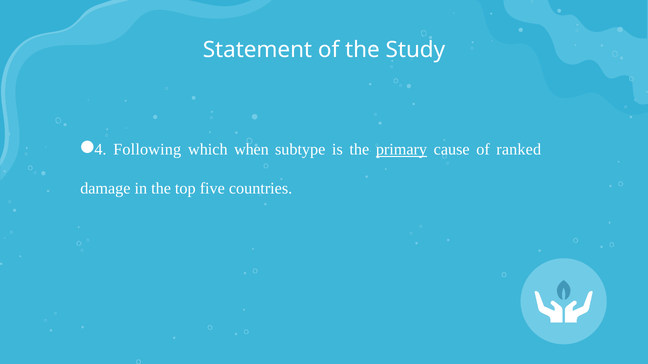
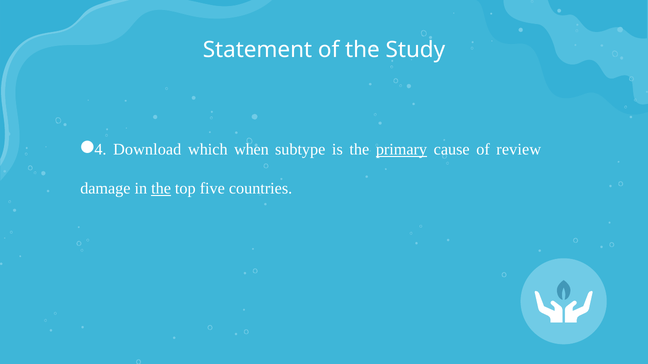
Following: Following -> Download (147, 150)
ranked: ranked -> review (519, 150)
the underline: none -> present (161, 189)
